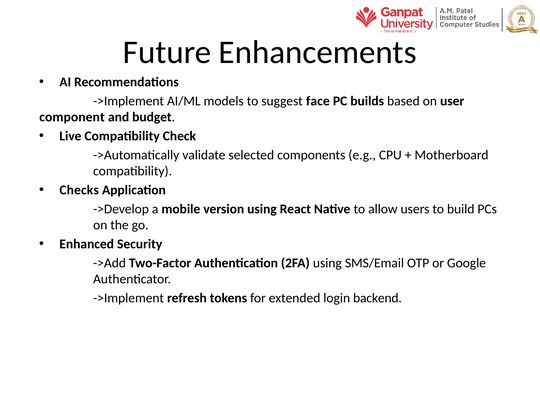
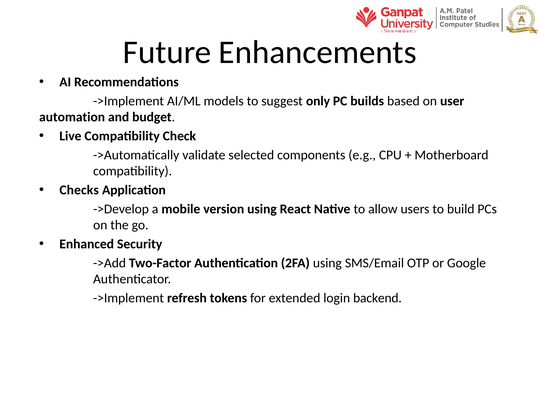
face: face -> only (318, 101)
component: component -> automation (72, 117)
